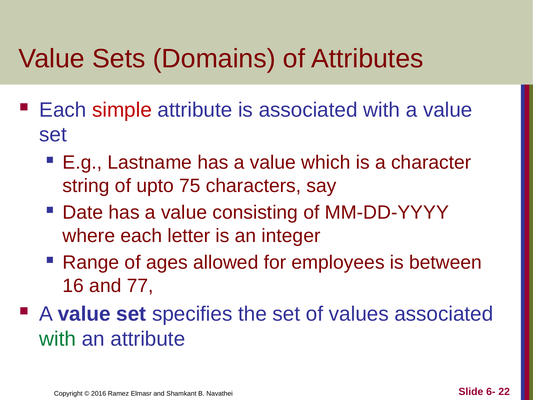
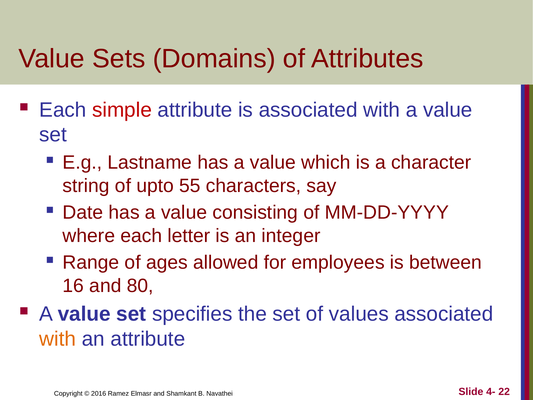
75: 75 -> 55 (190, 186)
77: 77 -> 80 (140, 286)
with colour: green -> orange (58, 339)
6-: 6- -> 4- (491, 392)
